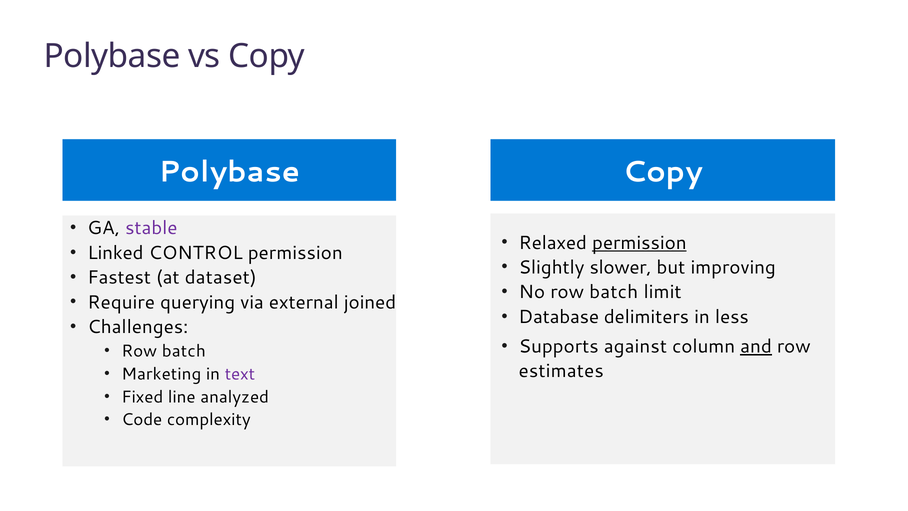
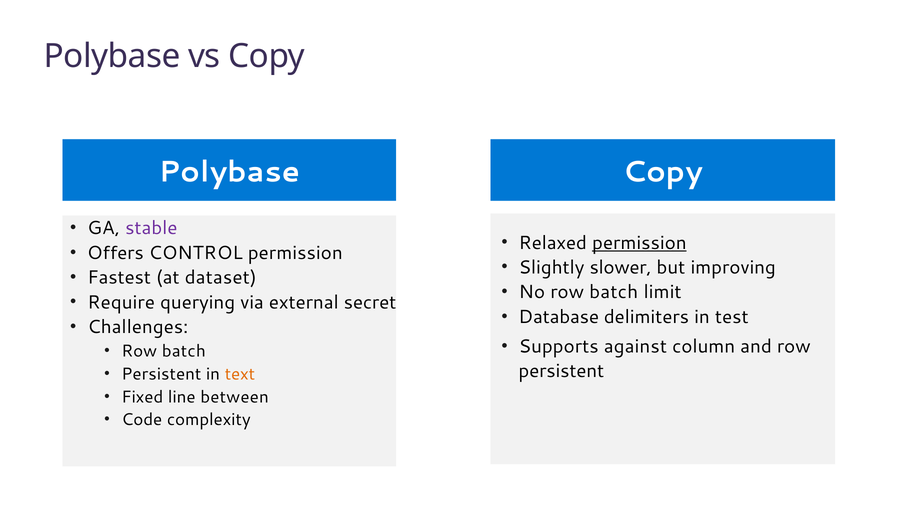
Linked: Linked -> Offers (115, 253)
joined: joined -> secret (370, 302)
less: less -> test (732, 317)
and underline: present -> none (756, 346)
estimates: estimates -> persistent (561, 371)
Marketing: Marketing -> Persistent (161, 374)
text colour: purple -> orange (240, 374)
analyzed: analyzed -> between (235, 397)
